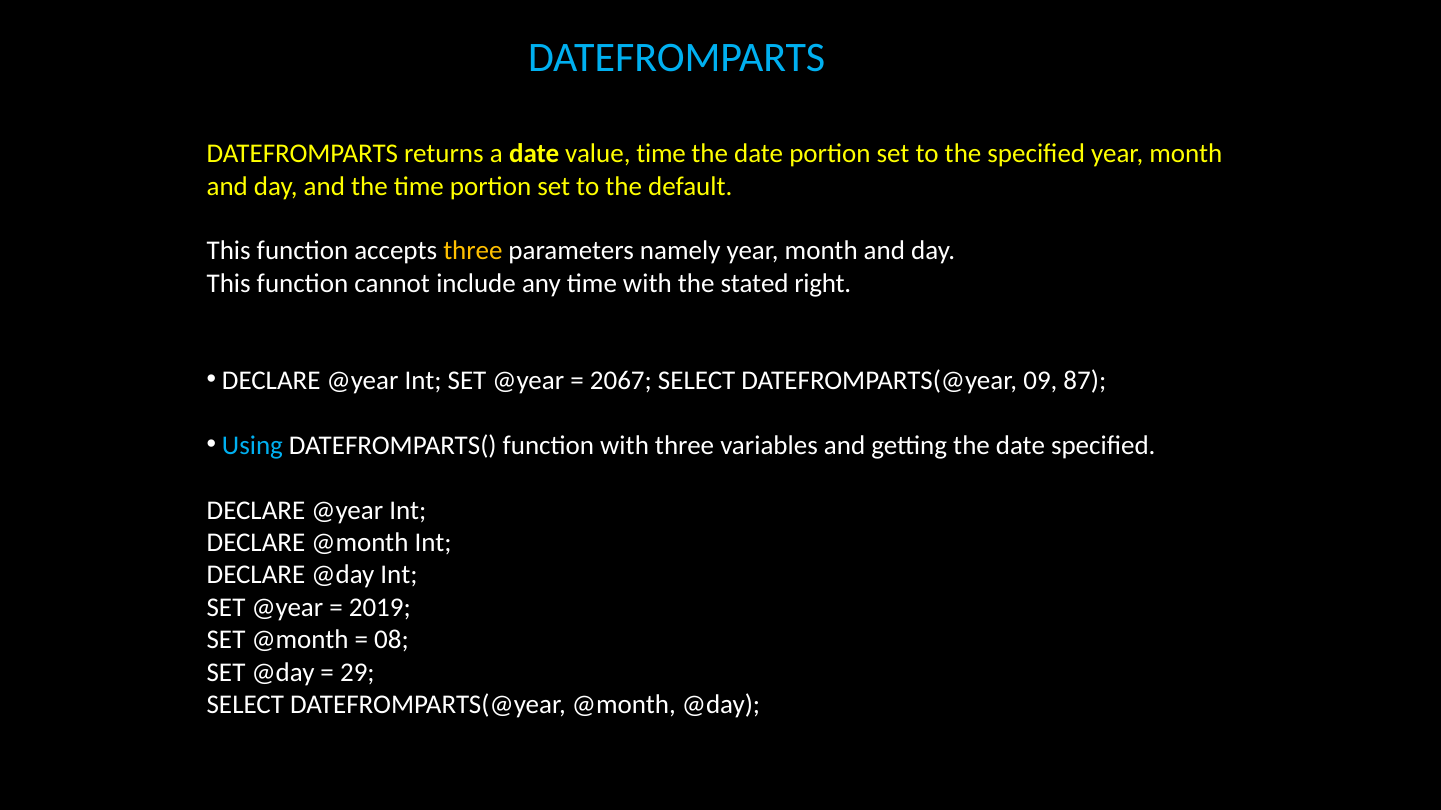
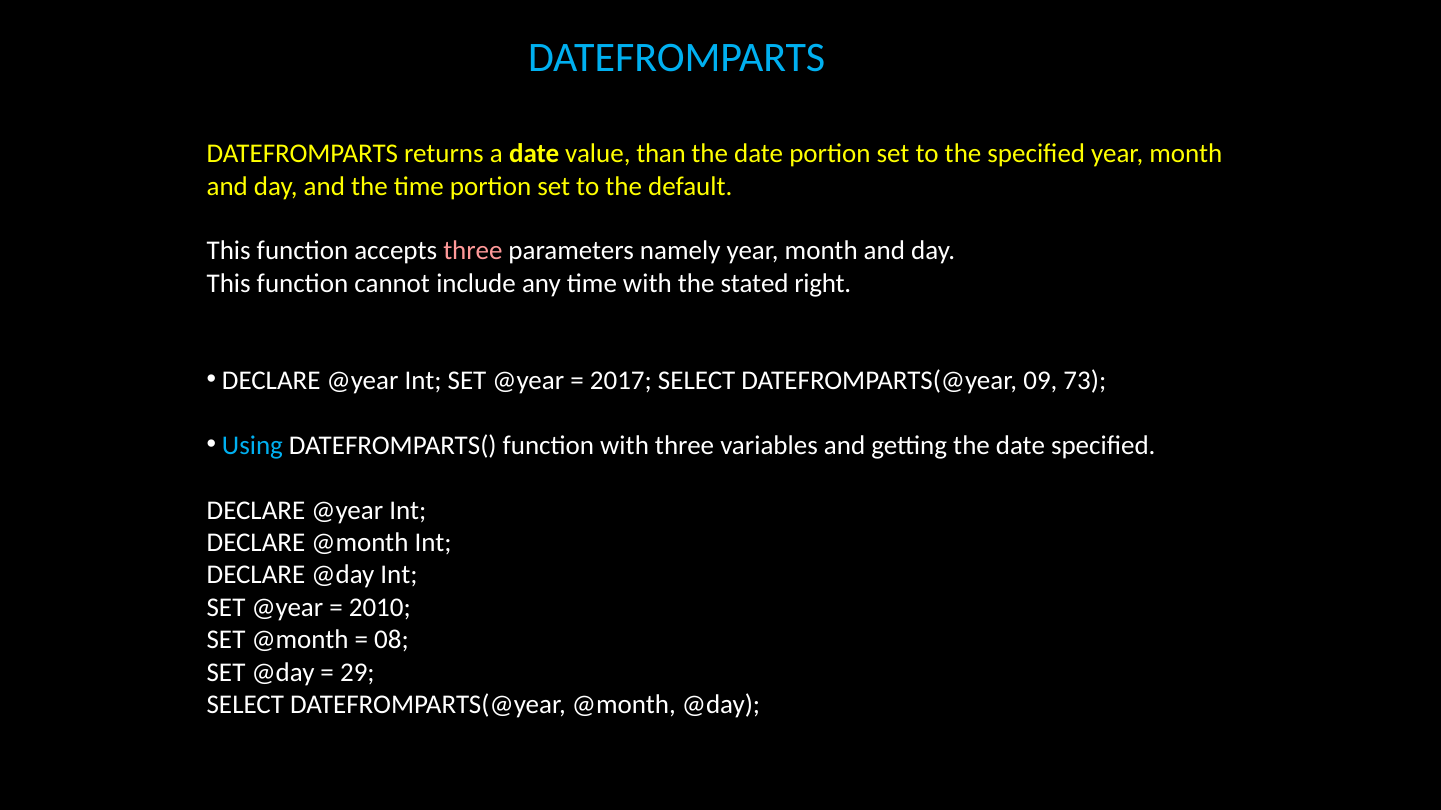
value time: time -> than (661, 154)
three colour: yellow -> pink (473, 251)
2067: 2067 -> 2017 (621, 381)
87: 87 -> 73 (1085, 381)
2019: 2019 -> 2010 (380, 608)
